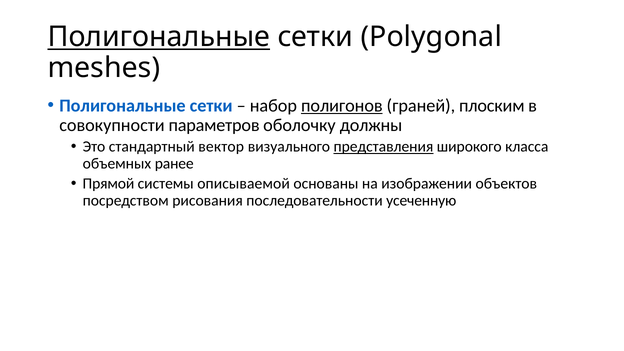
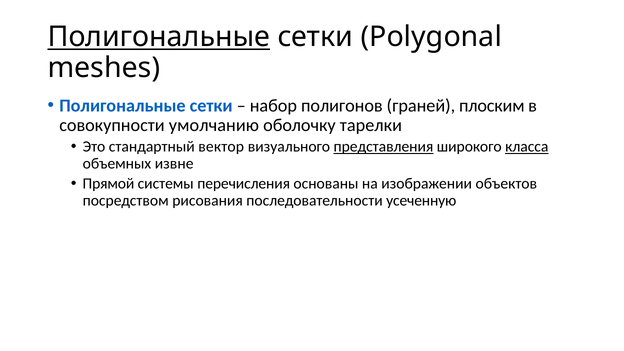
полигонов underline: present -> none (342, 106)
параметров: параметров -> умолчанию (214, 125)
должны: должны -> тарелки (371, 125)
класса underline: none -> present (527, 147)
ранее: ранее -> извне (174, 164)
описываемой: описываемой -> перечисления (244, 184)
